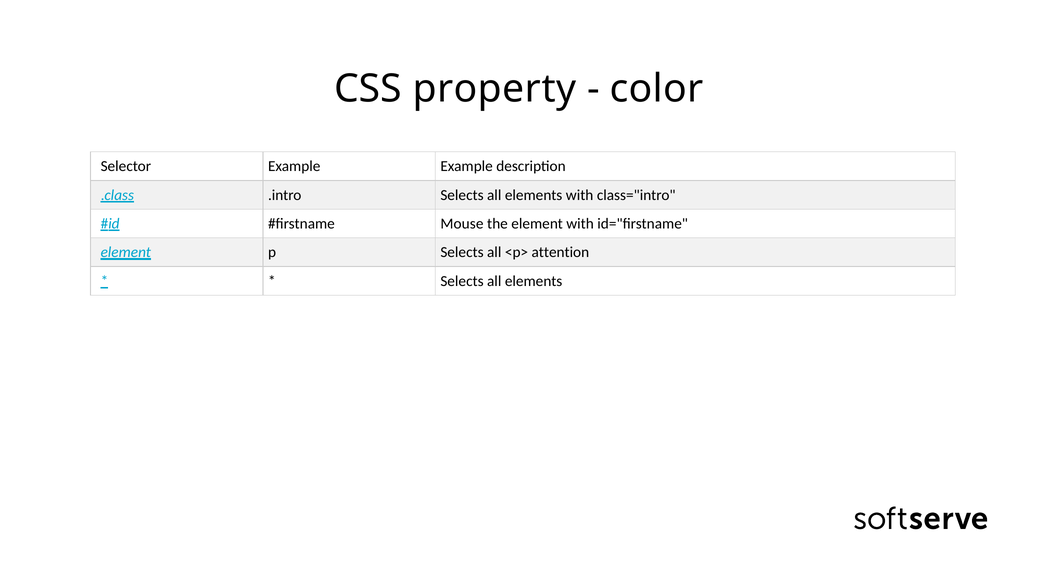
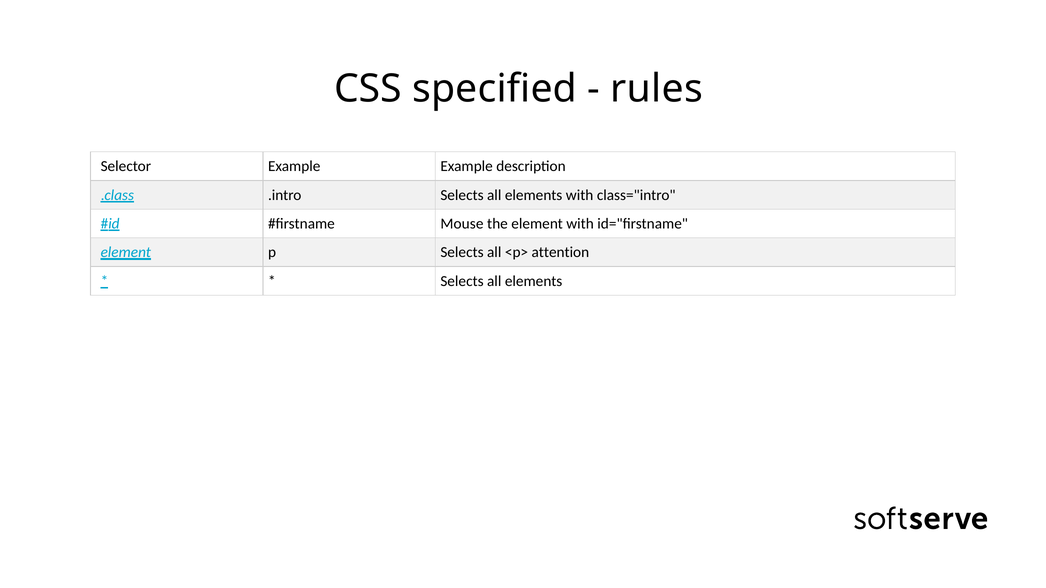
property: property -> specified (495, 89)
color: color -> rules (657, 89)
